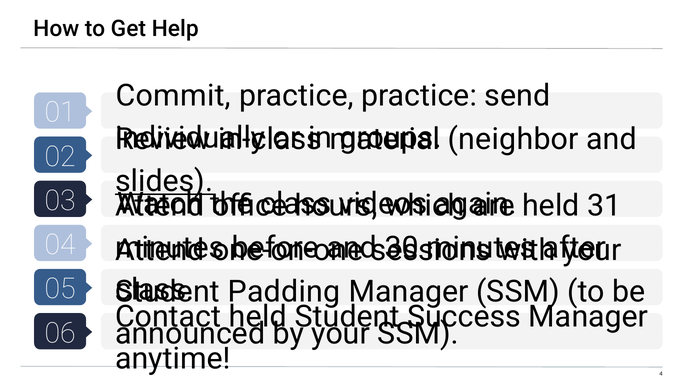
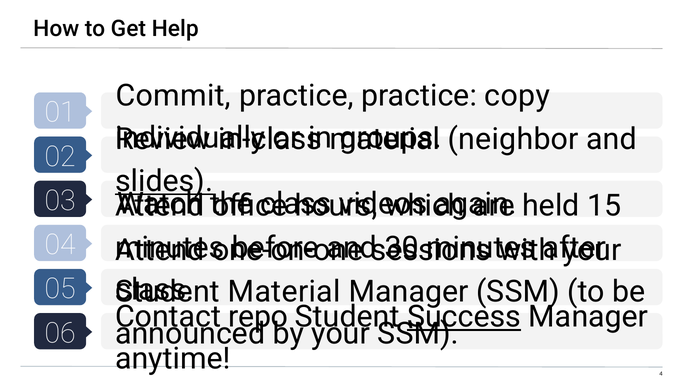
send: send -> copy (517, 96)
31: 31 -> 15 (604, 206)
Padding: Padding -> Material (284, 292)
held: held -> repo (258, 317)
Success underline: none -> present (464, 317)
